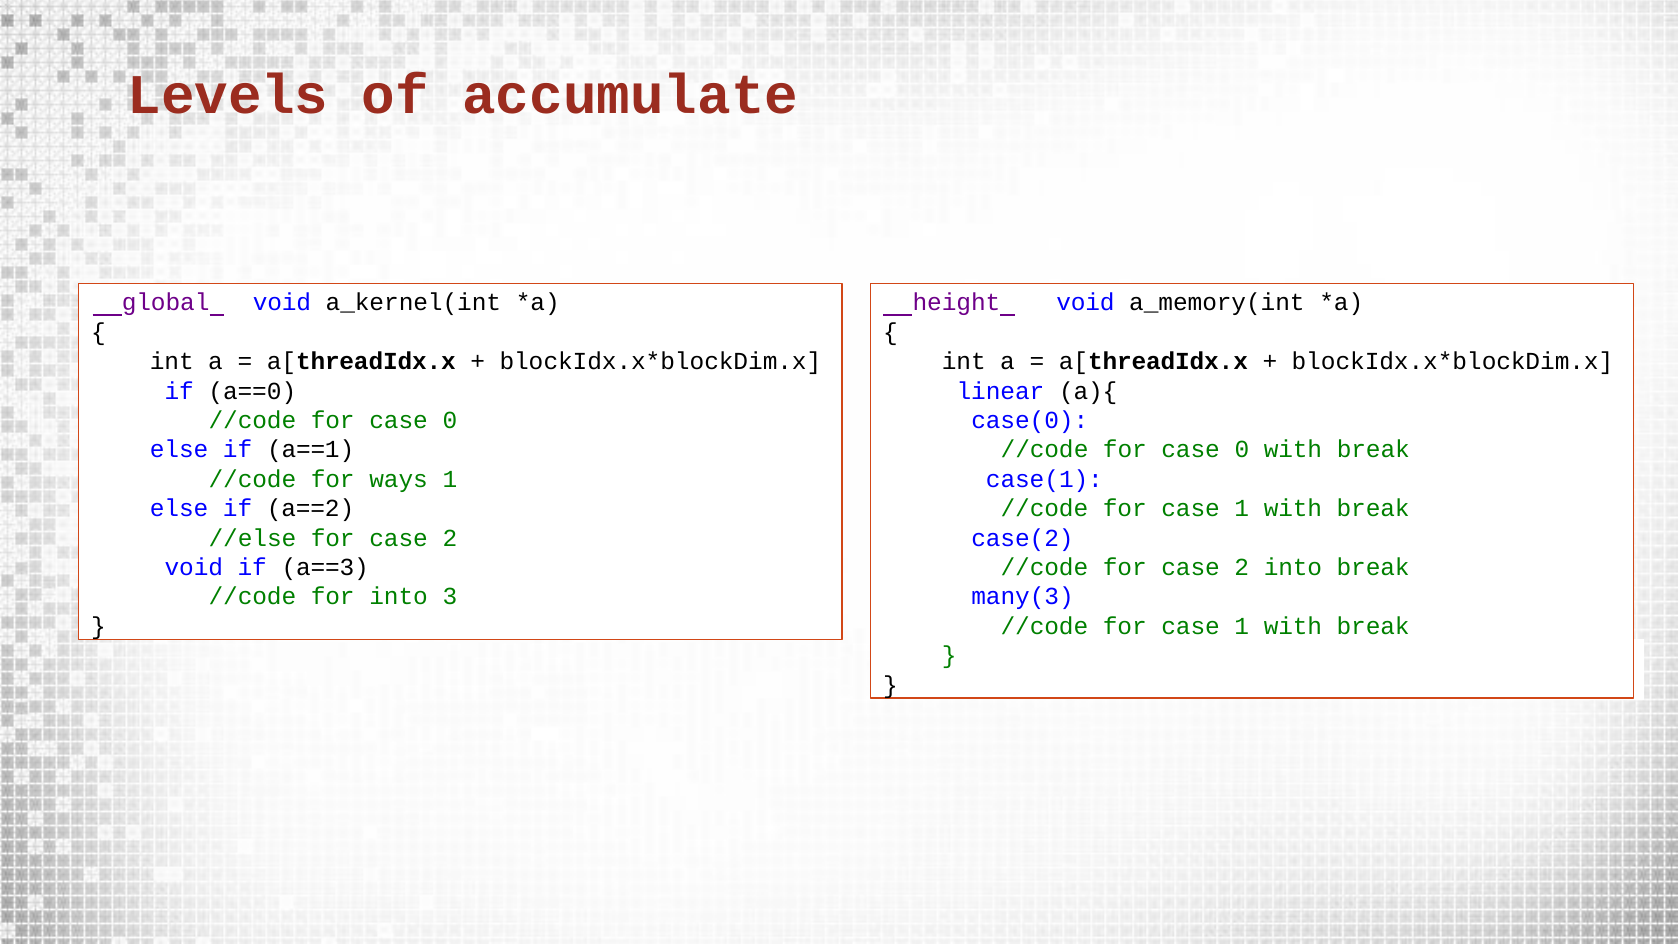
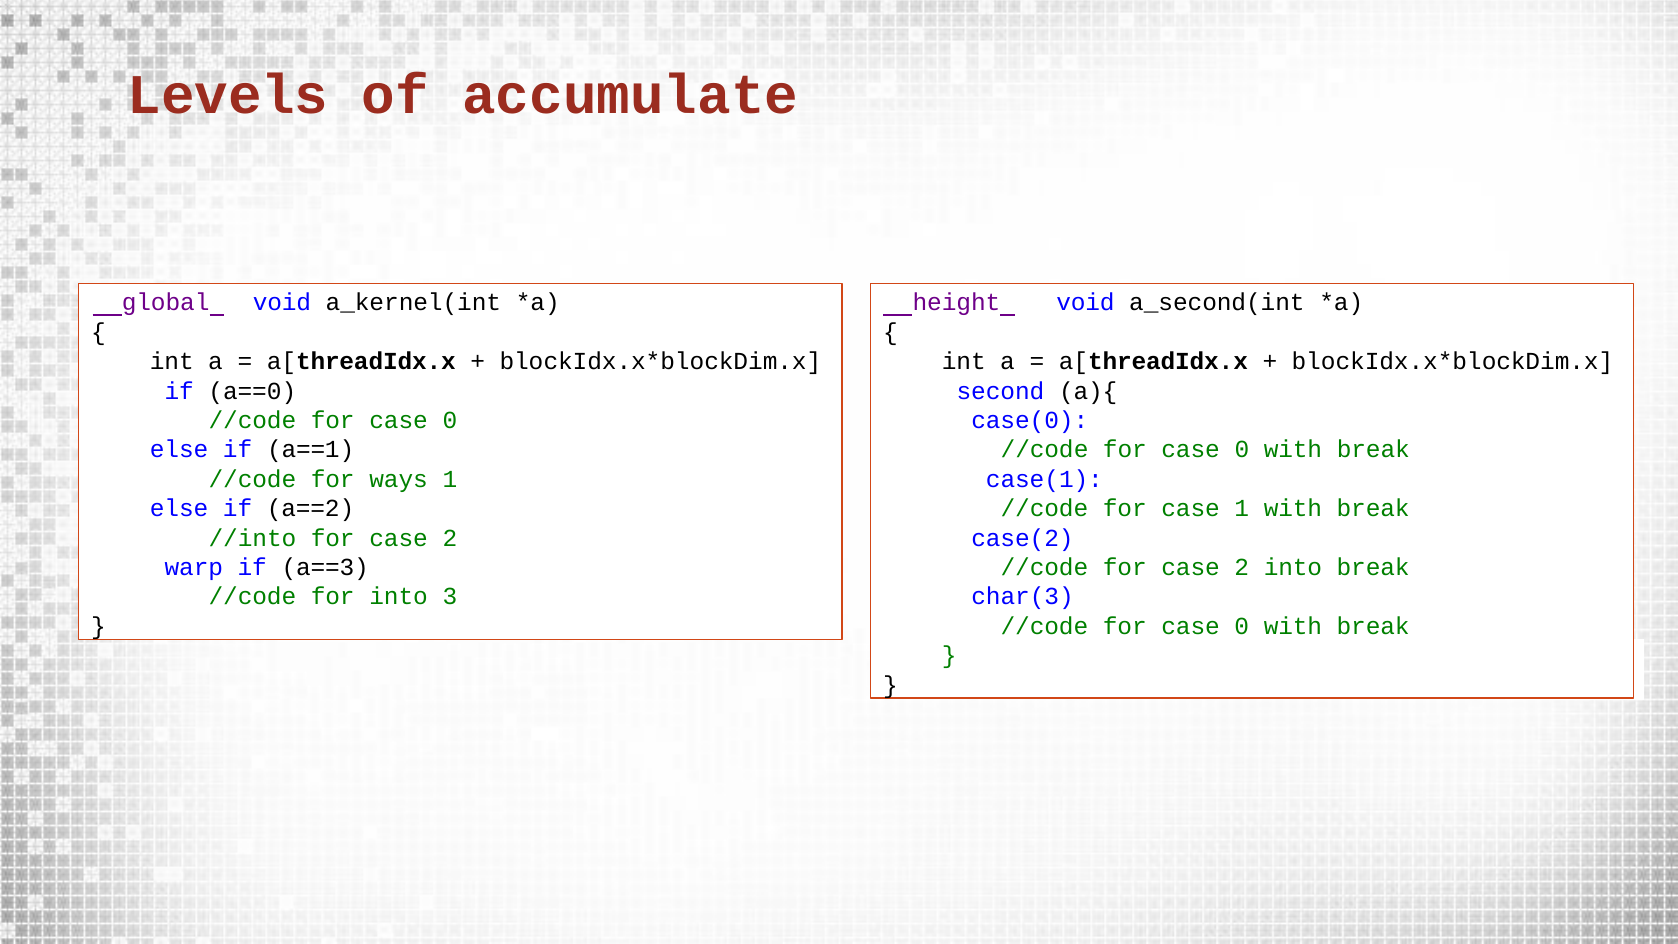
a_memory(int: a_memory(int -> a_second(int (1217, 303)
linear: linear -> second (1001, 391)
//else: //else -> //into (253, 538)
void: void -> warp (194, 567)
many(3: many(3 -> char(3 (1023, 597)
1: 1 -> 0 (1242, 626)
